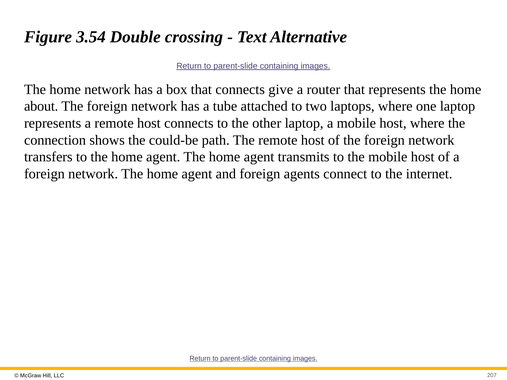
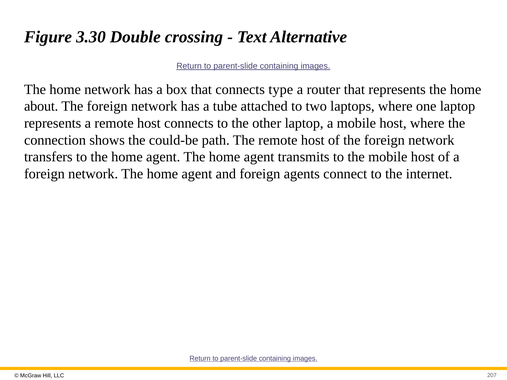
3.54: 3.54 -> 3.30 (91, 37)
give: give -> type (281, 89)
